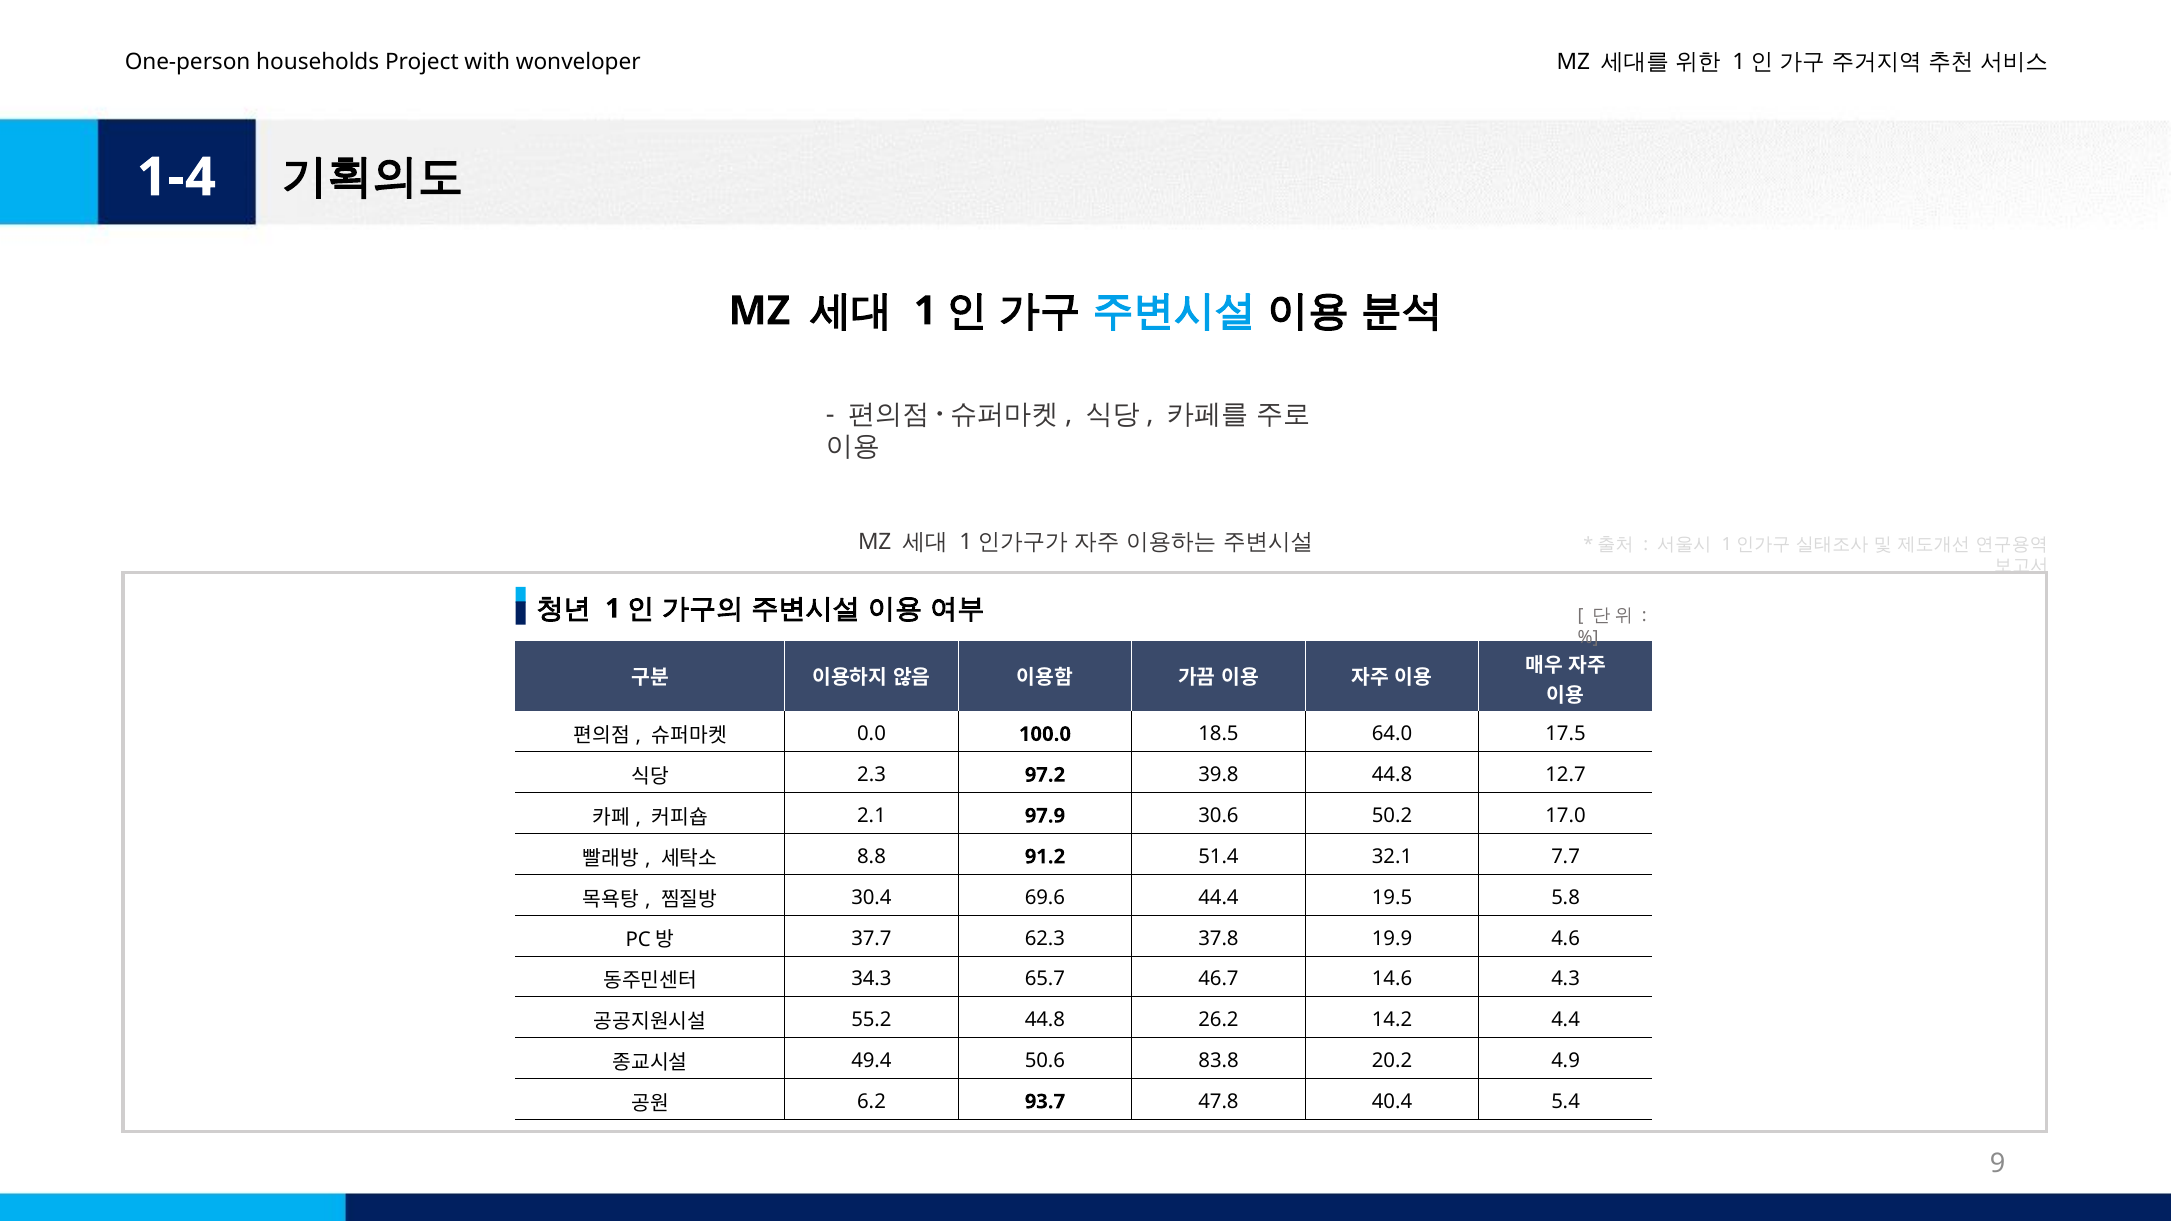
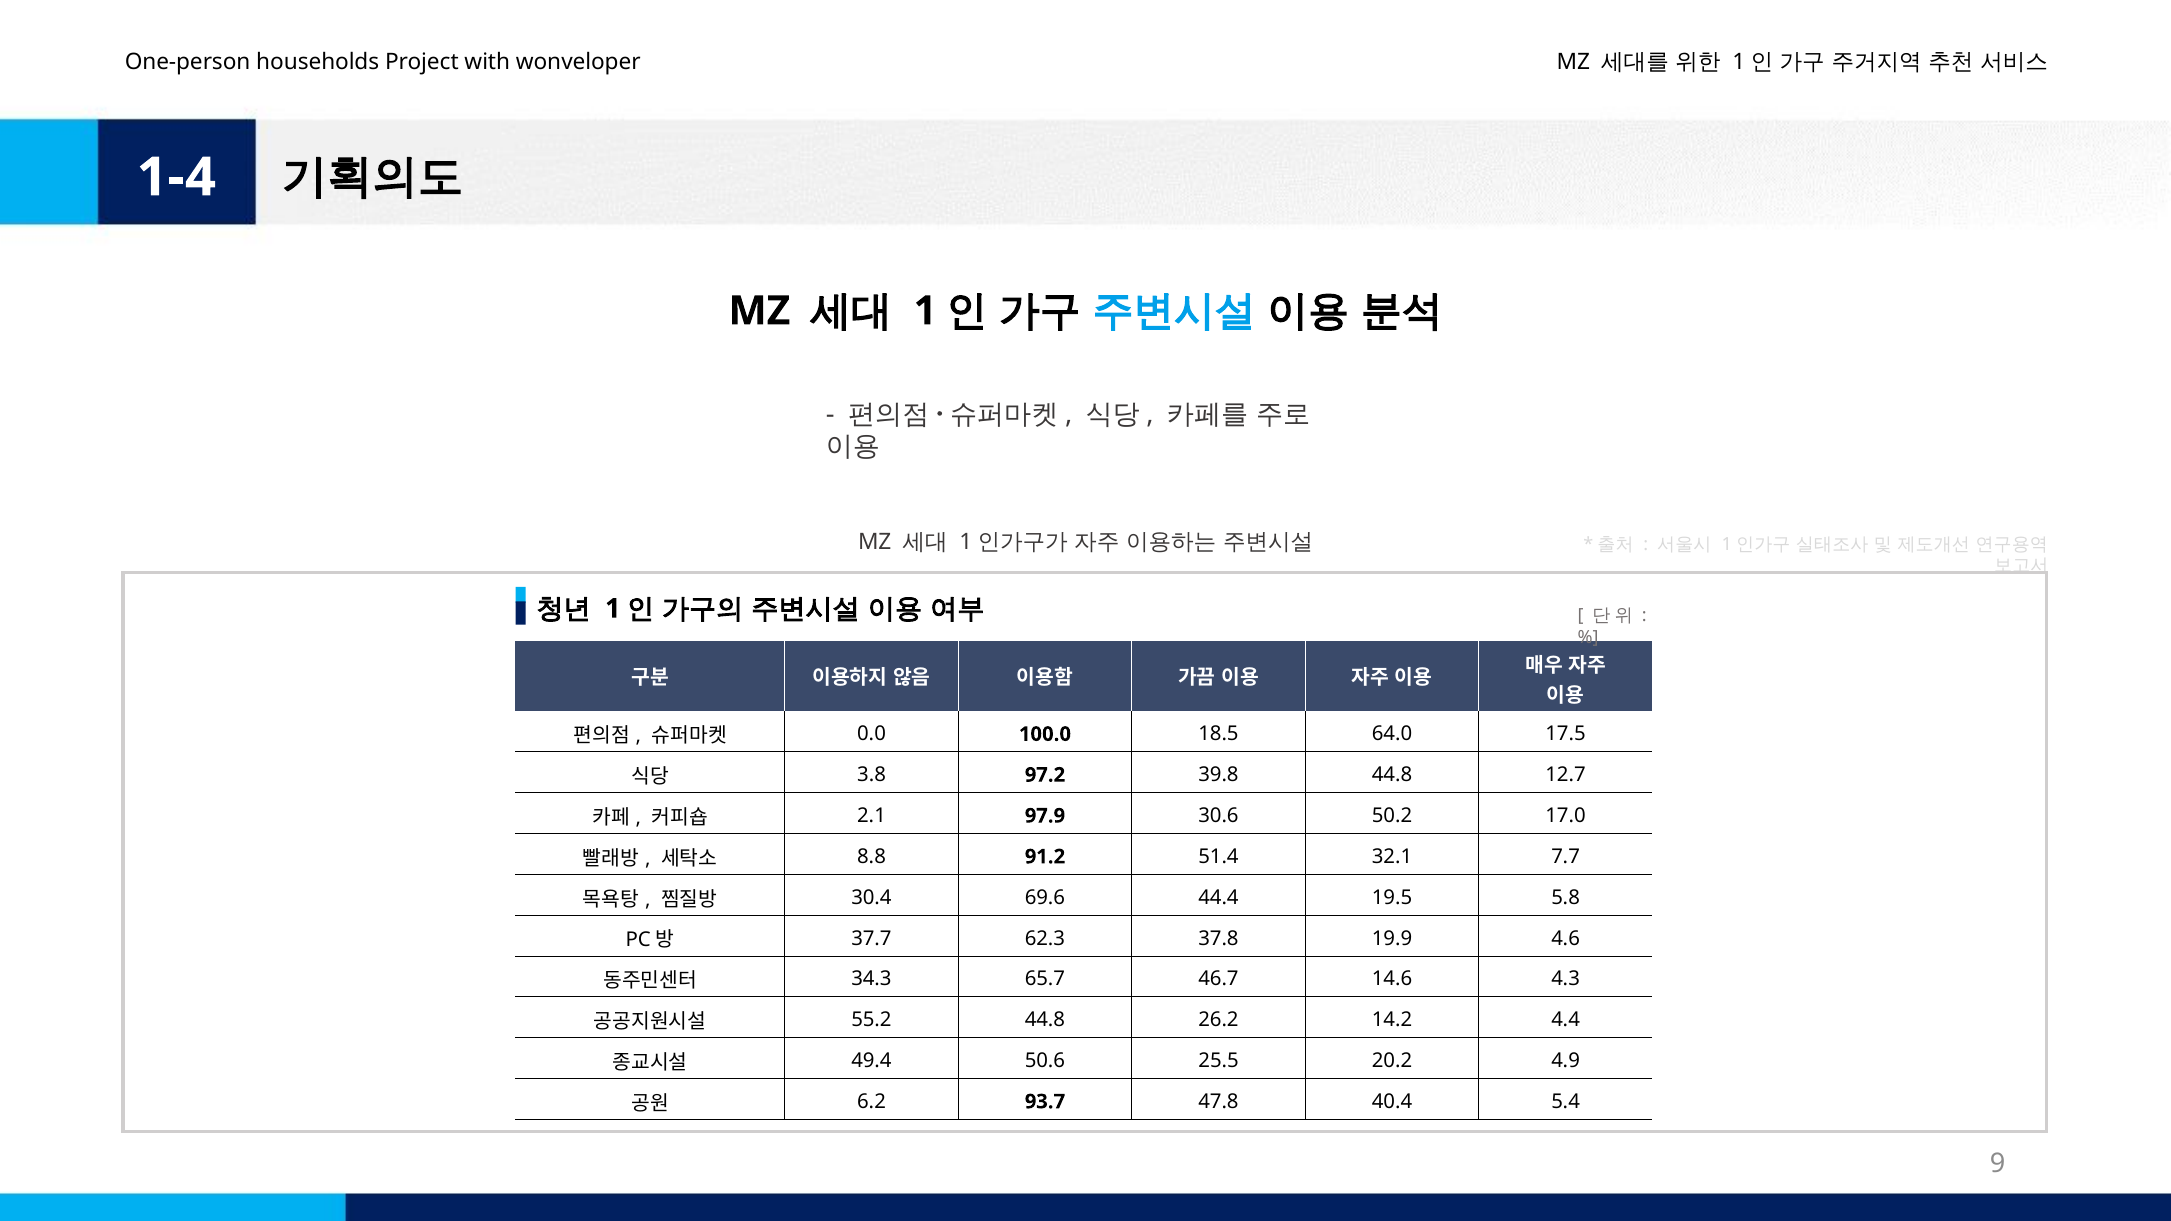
2.3: 2.3 -> 3.8 (872, 775)
83.8: 83.8 -> 25.5 (1219, 1061)
